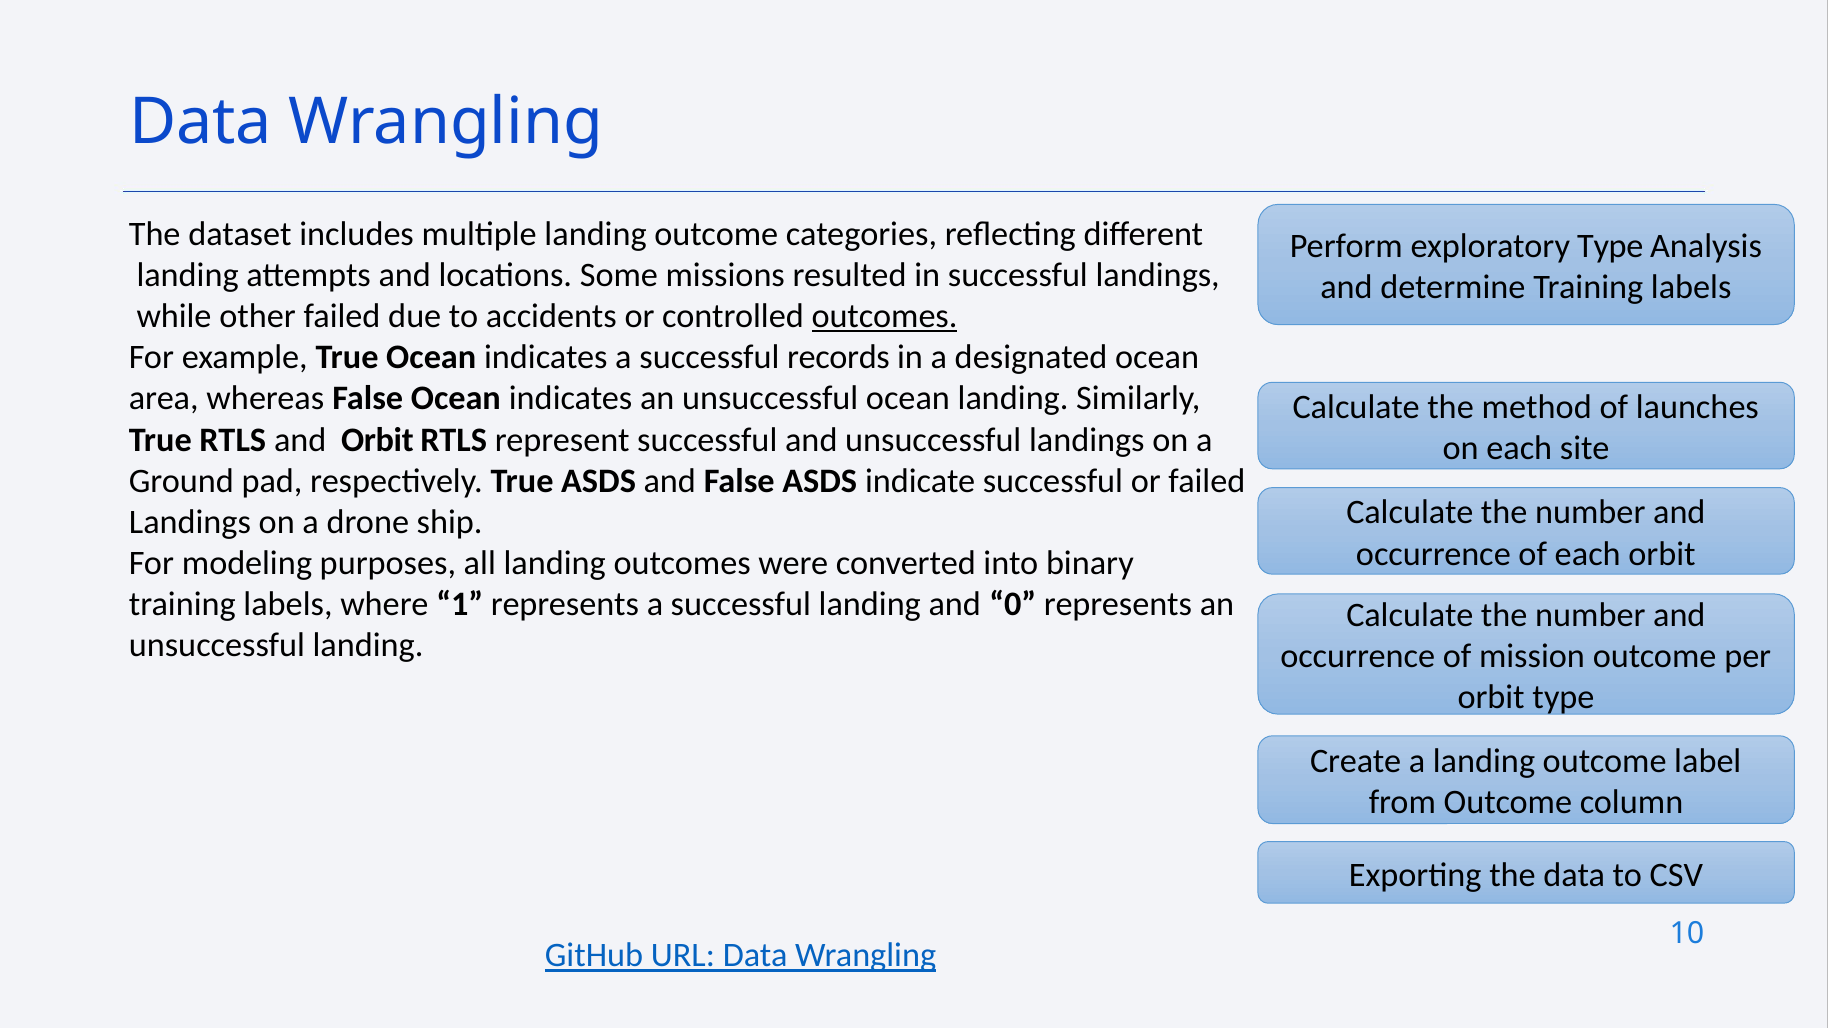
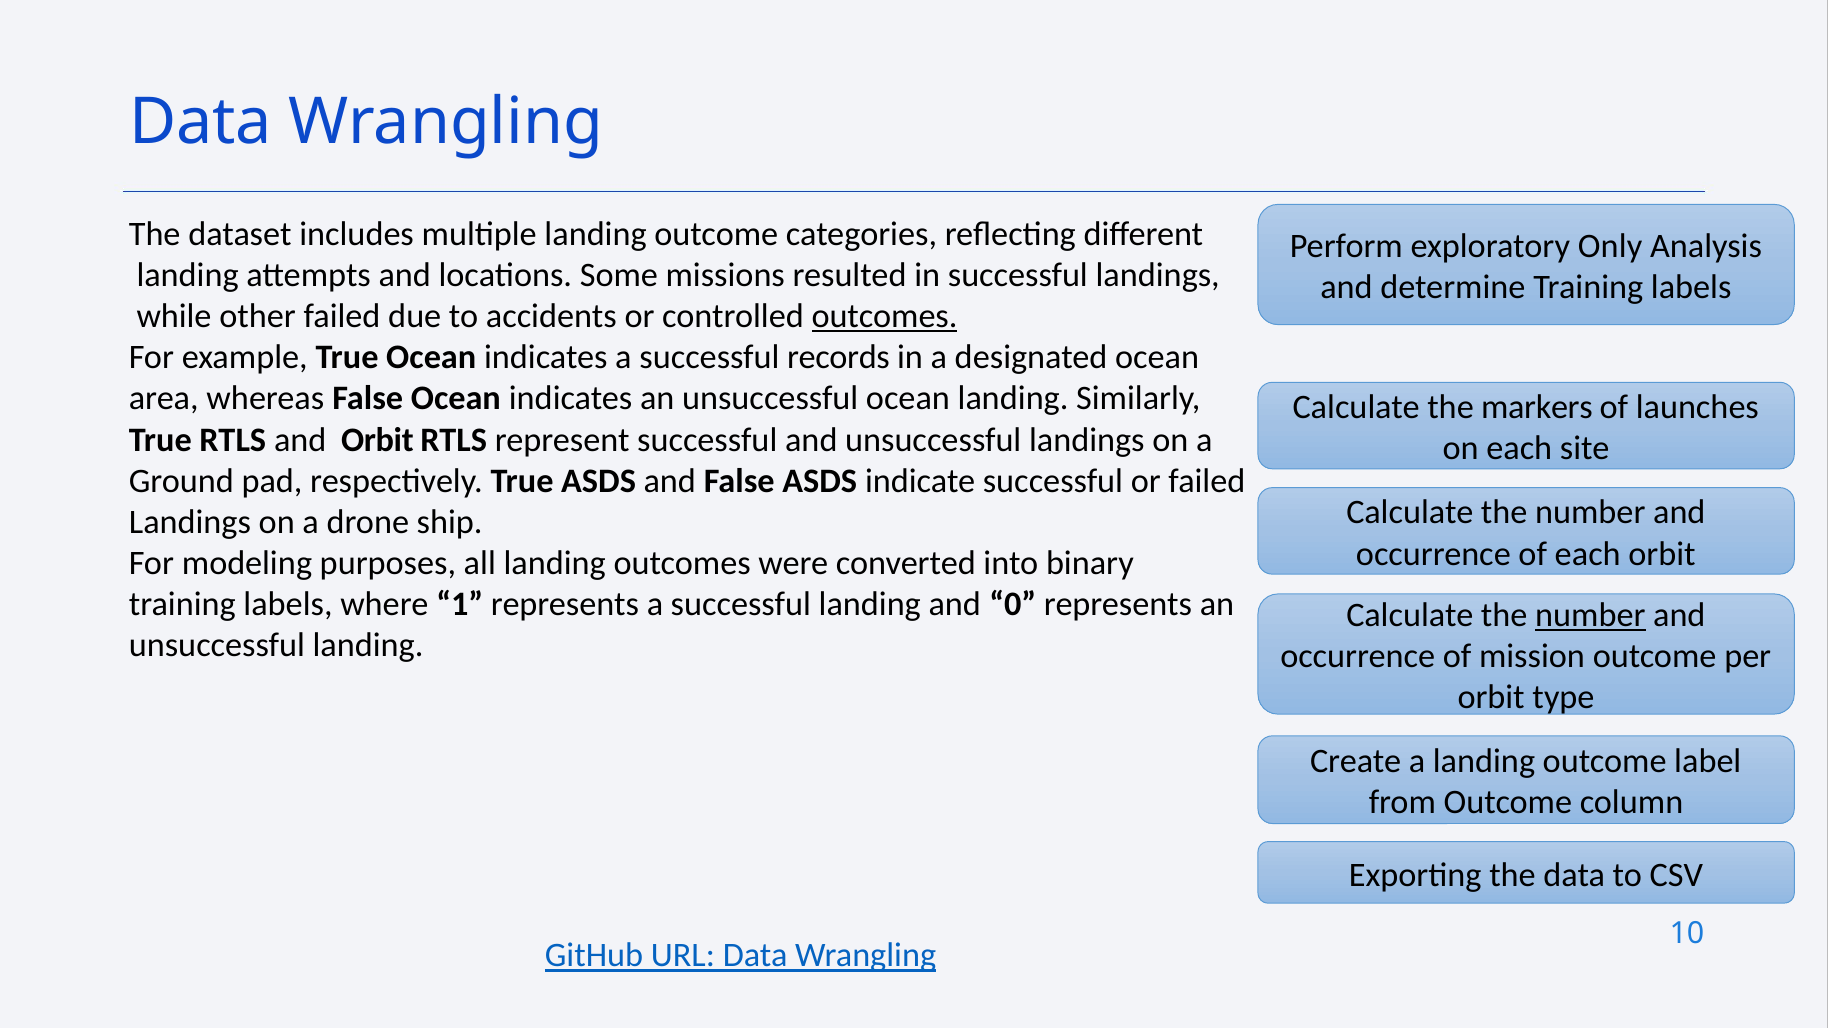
exploratory Type: Type -> Only (1610, 246)
method: method -> markers (1537, 407)
number underline: none -> present (1590, 615)
